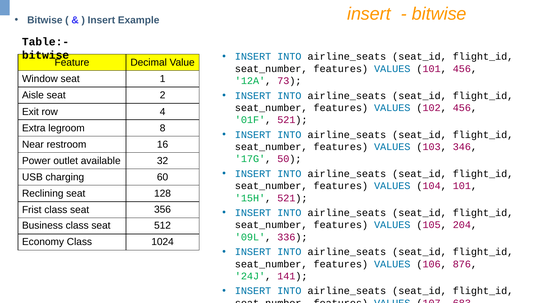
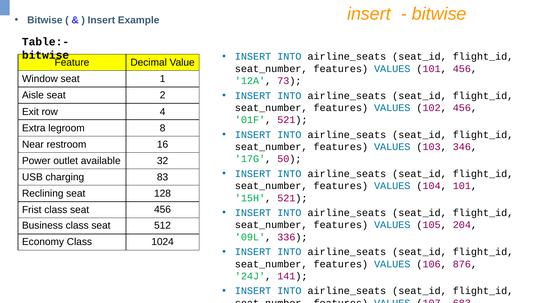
60: 60 -> 83 (163, 177)
seat 356: 356 -> 456 (163, 209)
